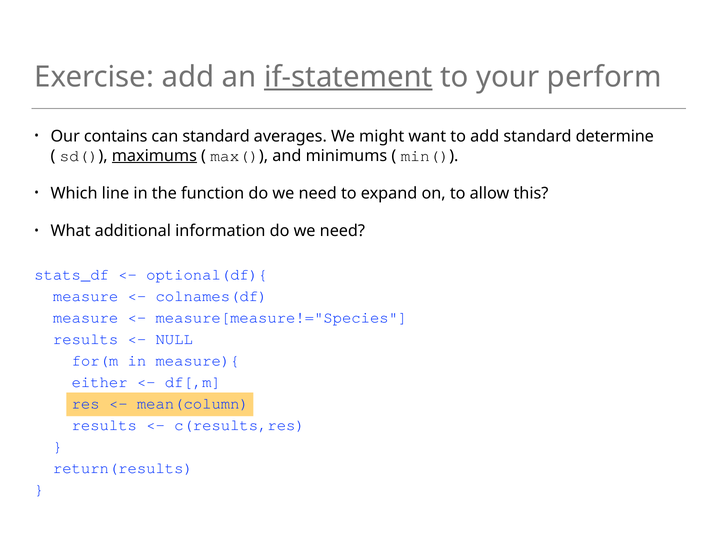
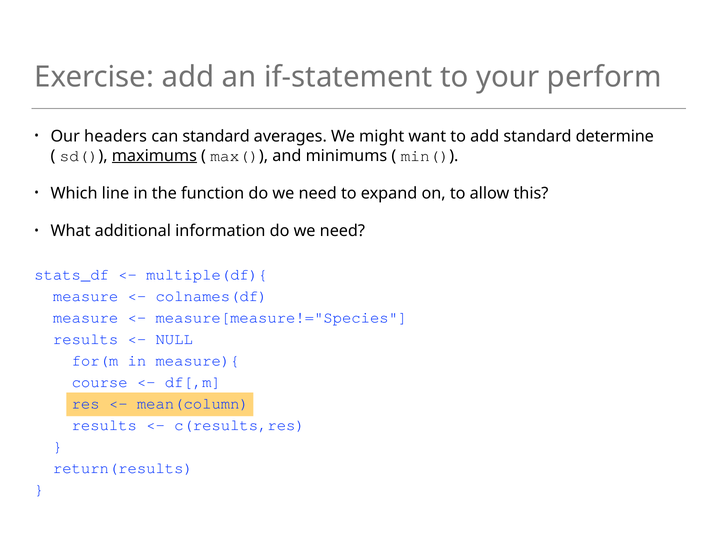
if-statement underline: present -> none (348, 77)
contains: contains -> headers (116, 136)
optional(df){: optional(df){ -> multiple(df){ (207, 274)
either: either -> course (100, 382)
